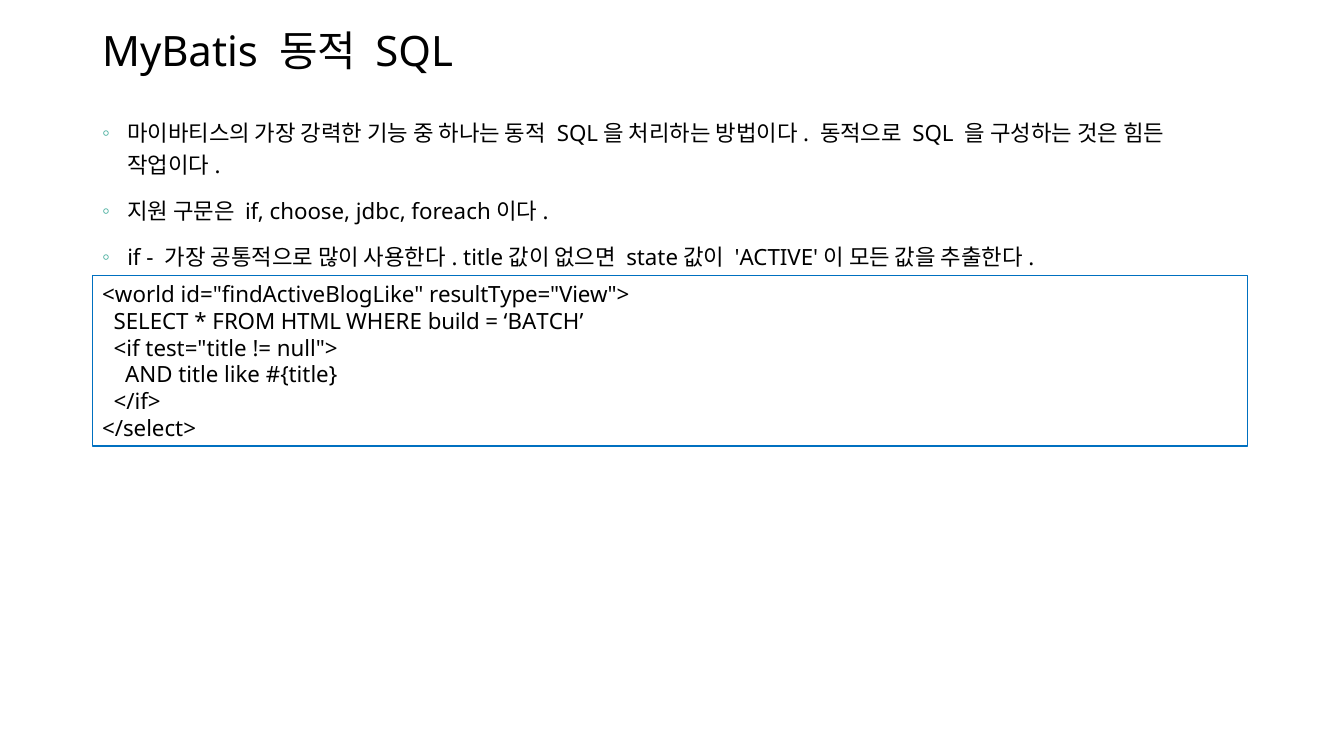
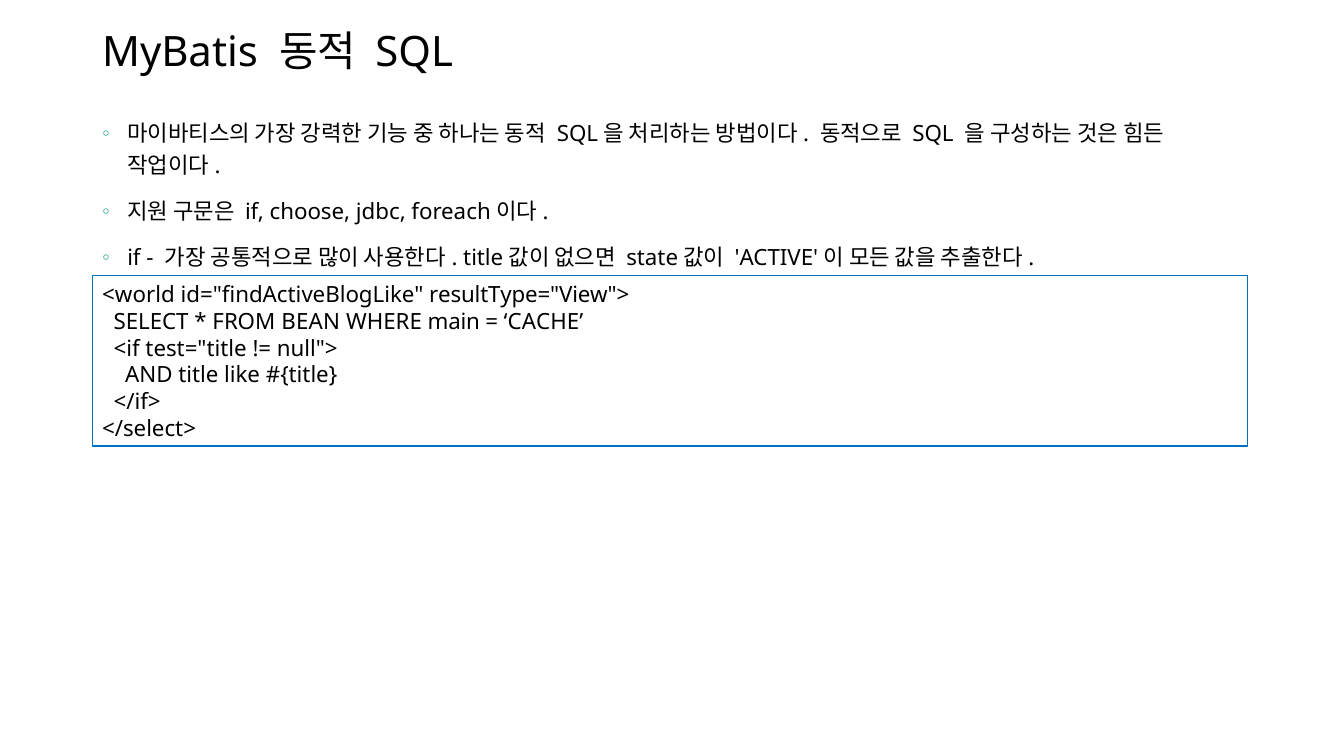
HTML: HTML -> BEAN (311, 322)
build: build -> main (454, 322)
BATCH: BATCH -> CACHE (544, 322)
